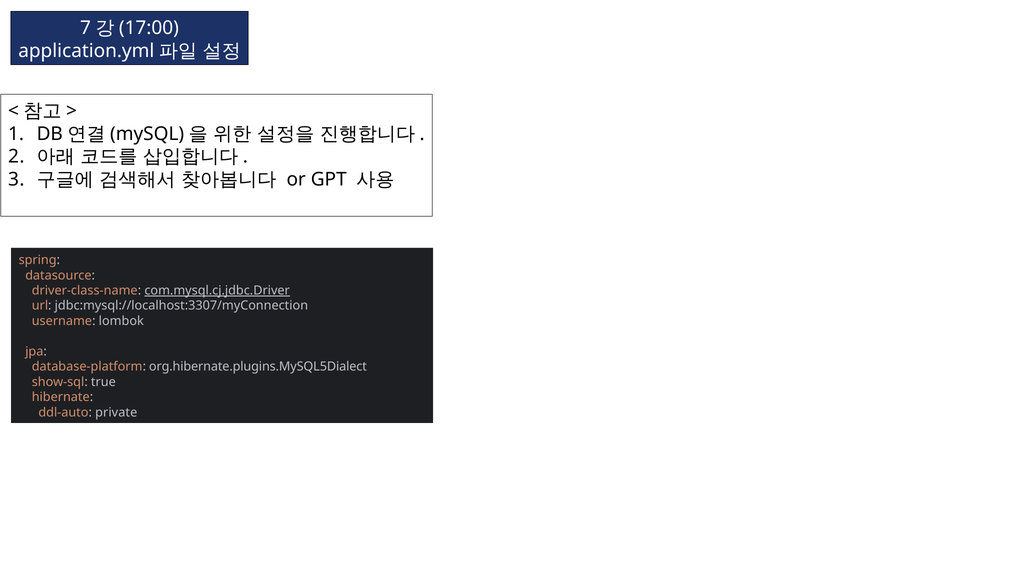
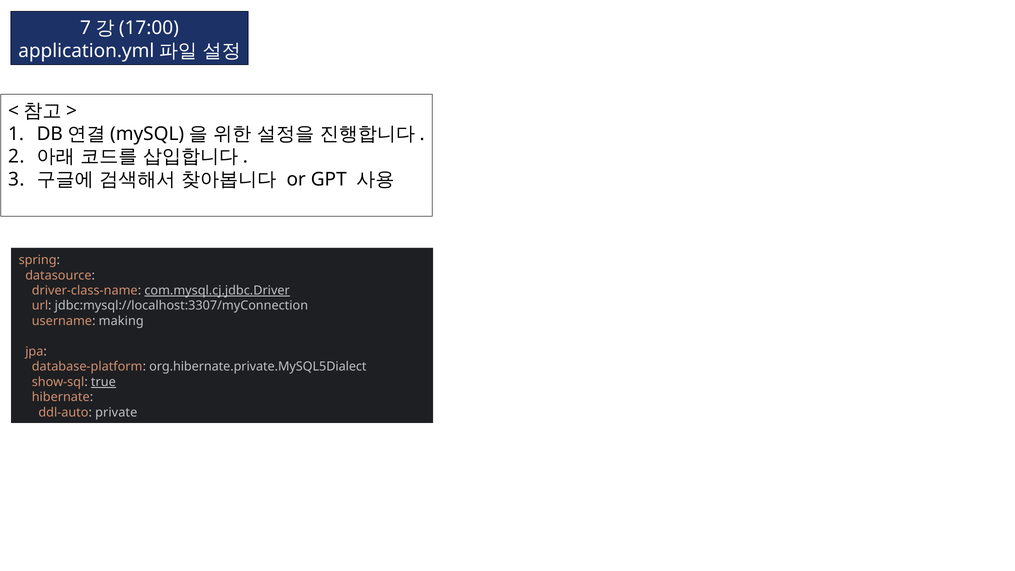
lombok: lombok -> making (121, 321)
org.hibernate.plugins.MySQL5Dialect: org.hibernate.plugins.MySQL5Dialect -> org.hibernate.private.MySQL5Dialect (258, 367)
true underline: none -> present (103, 382)
